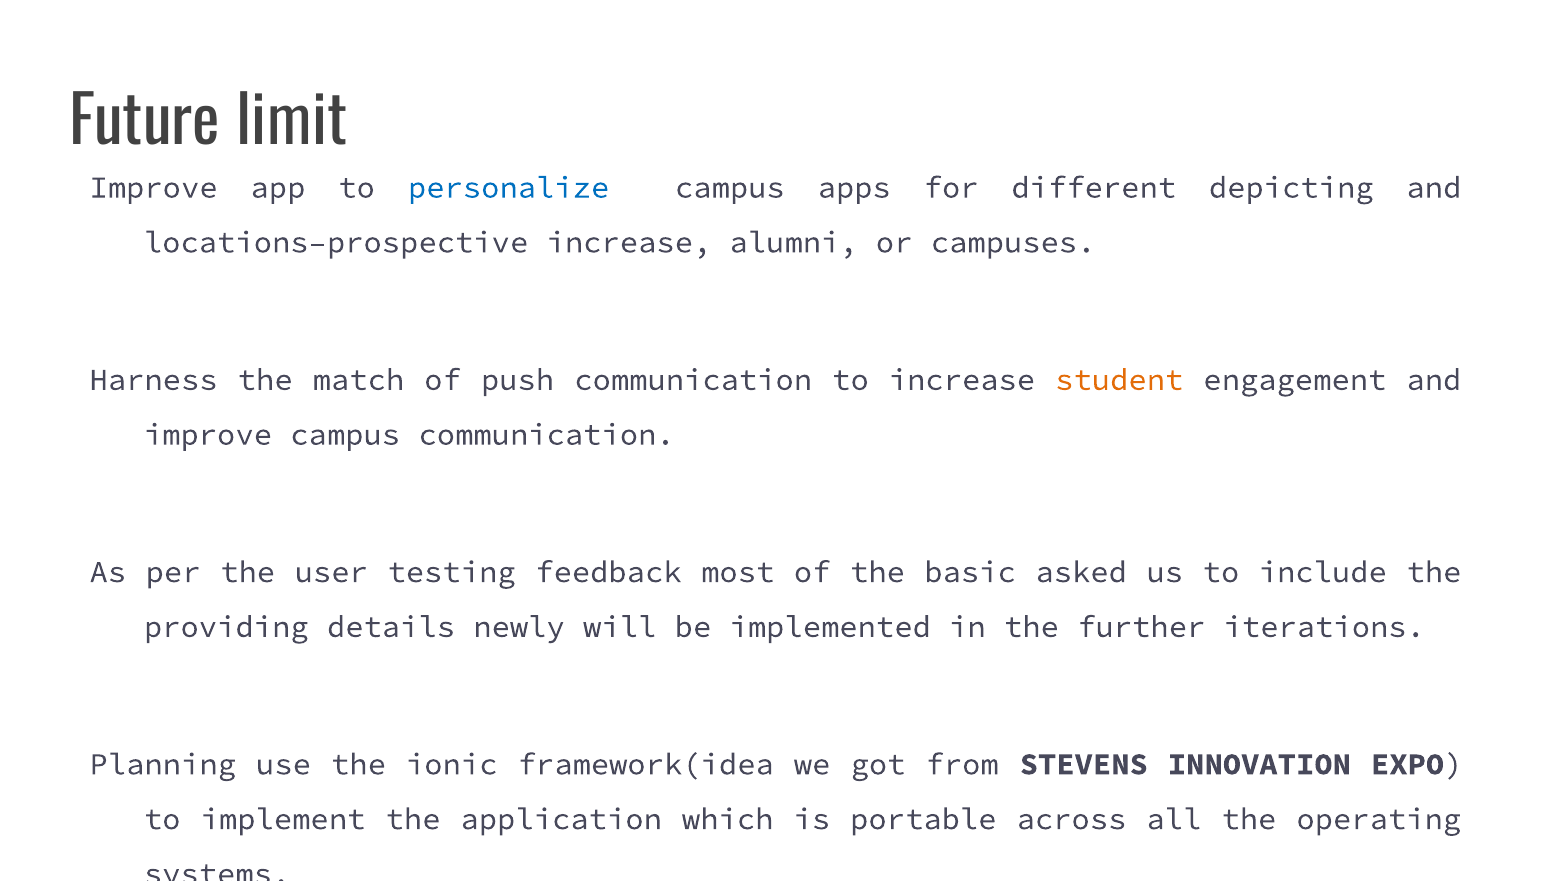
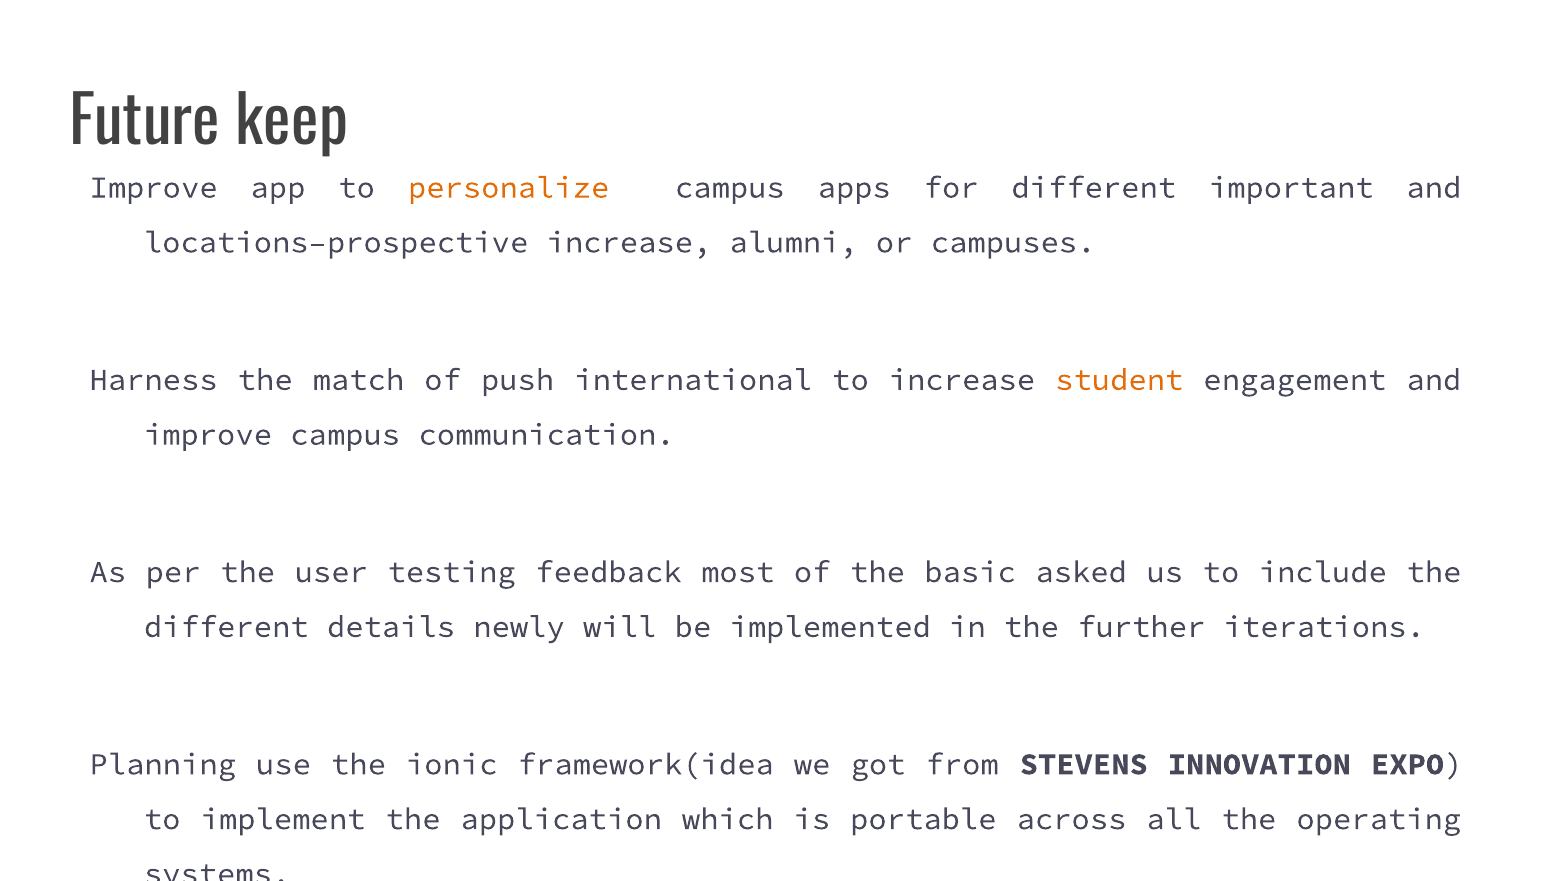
limit: limit -> keep (292, 122)
personalize colour: blue -> orange (509, 187)
depicting: depicting -> important (1291, 187)
push communication: communication -> international (693, 380)
providing: providing -> different (226, 627)
